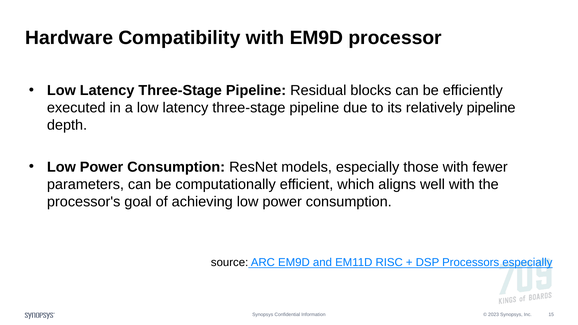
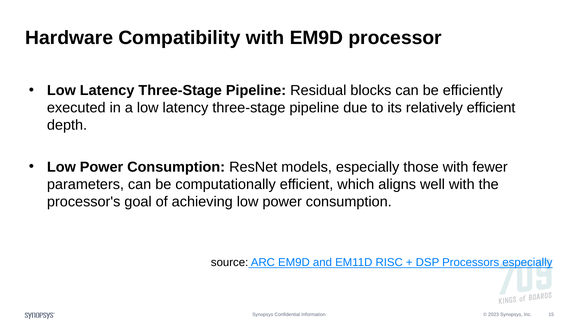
relatively pipeline: pipeline -> efficient (491, 108)
